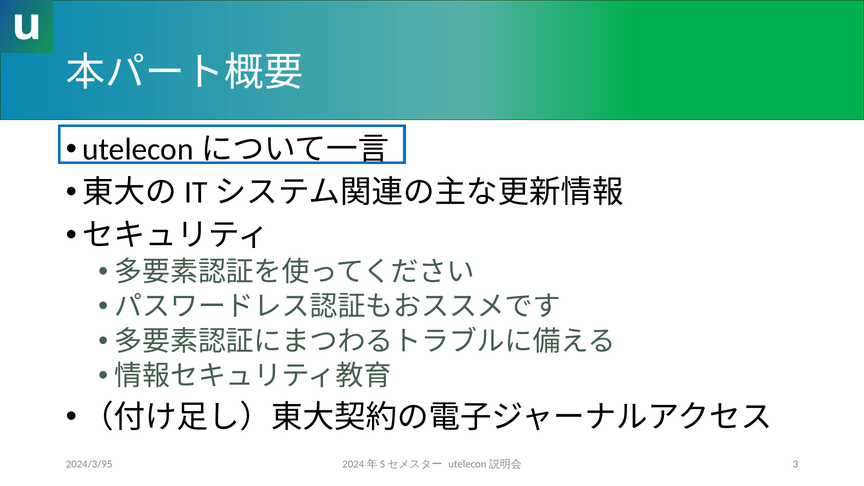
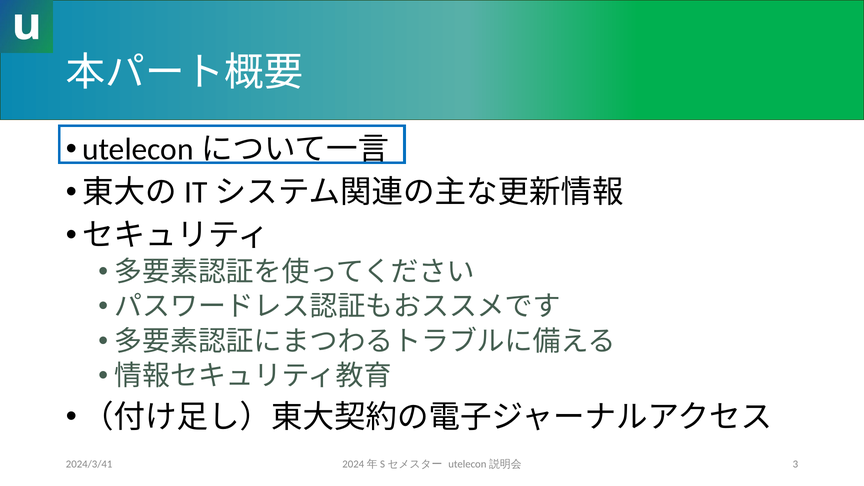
2024/3/95: 2024/3/95 -> 2024/3/41 (89, 464)
